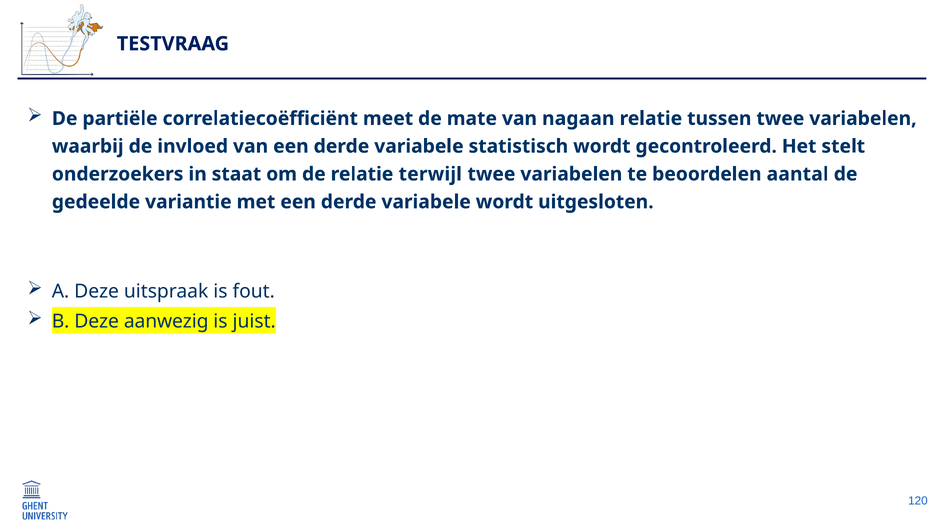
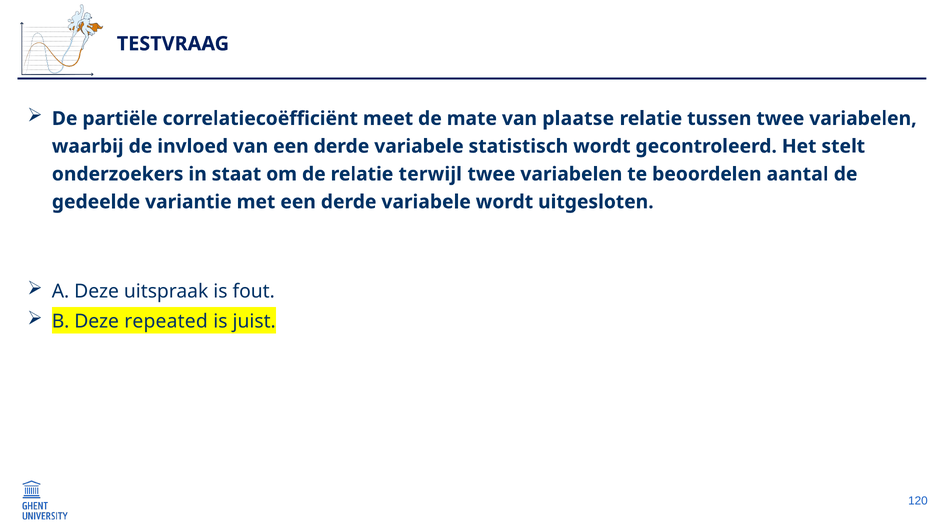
nagaan: nagaan -> plaatse (578, 119)
aanwezig: aanwezig -> repeated (166, 322)
